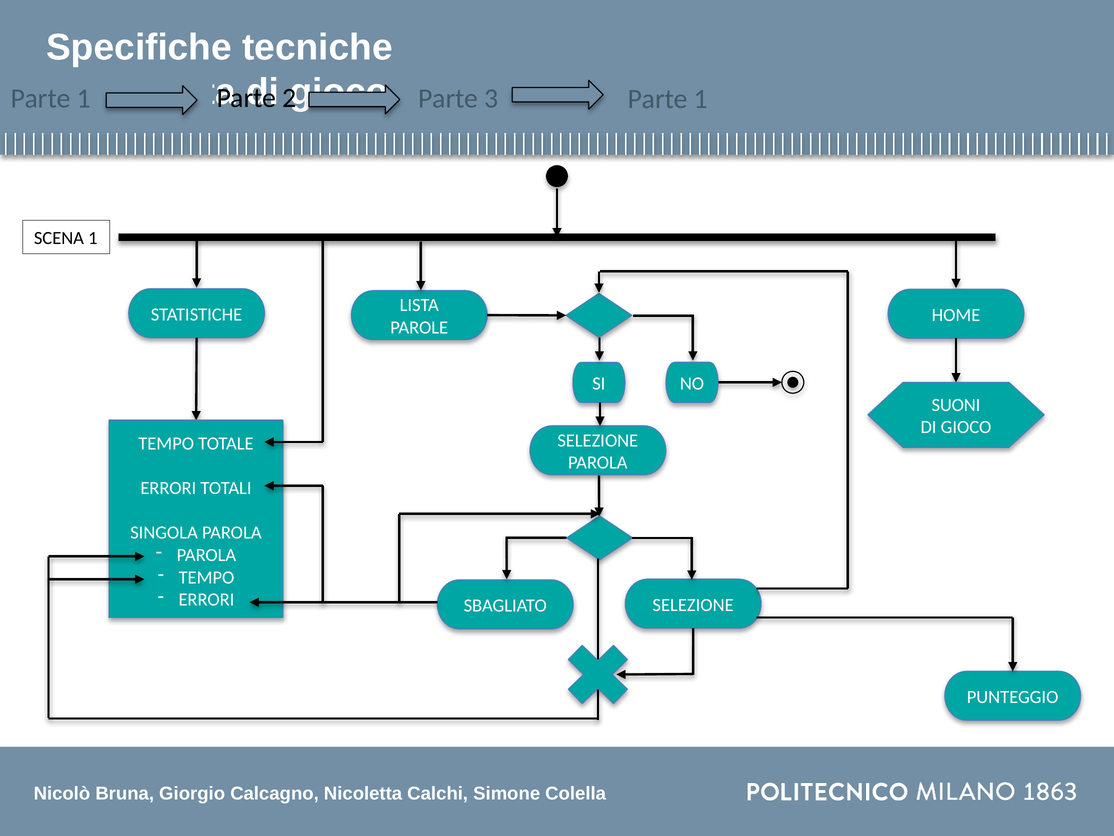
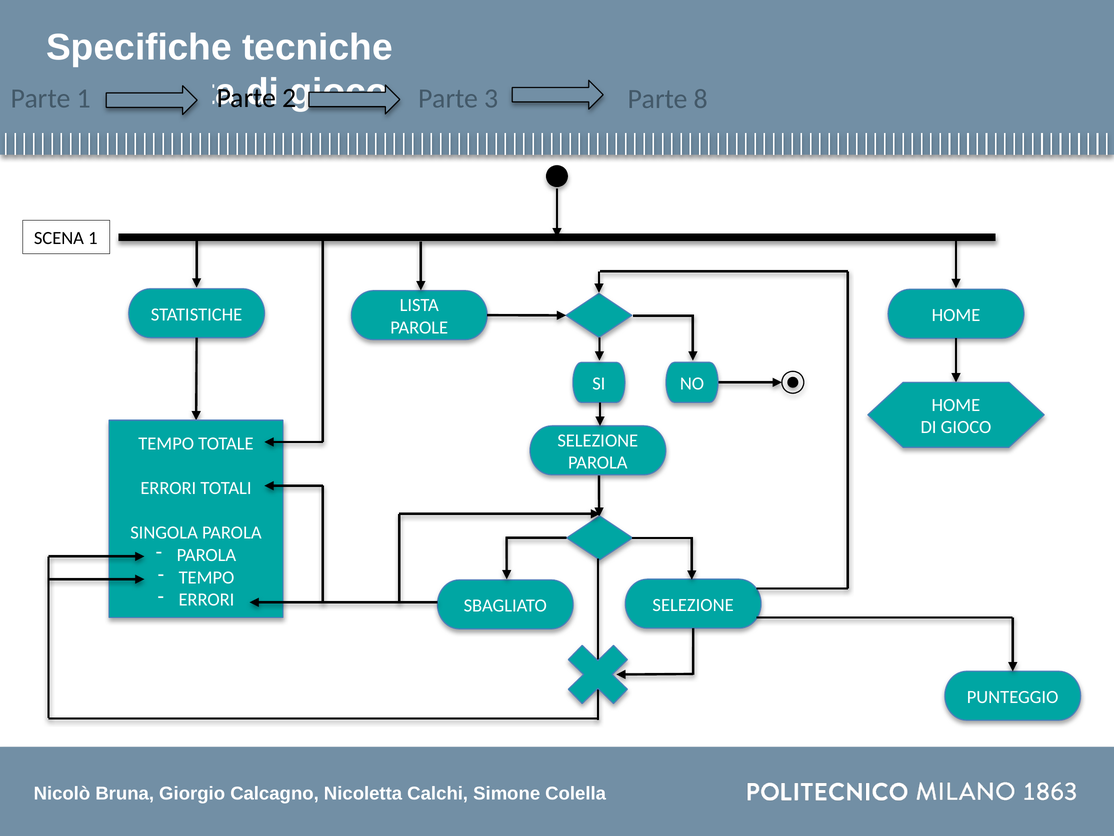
3 Parte 1: 1 -> 8 (701, 99)
SUONI: SUONI -> HOME (956, 405)
